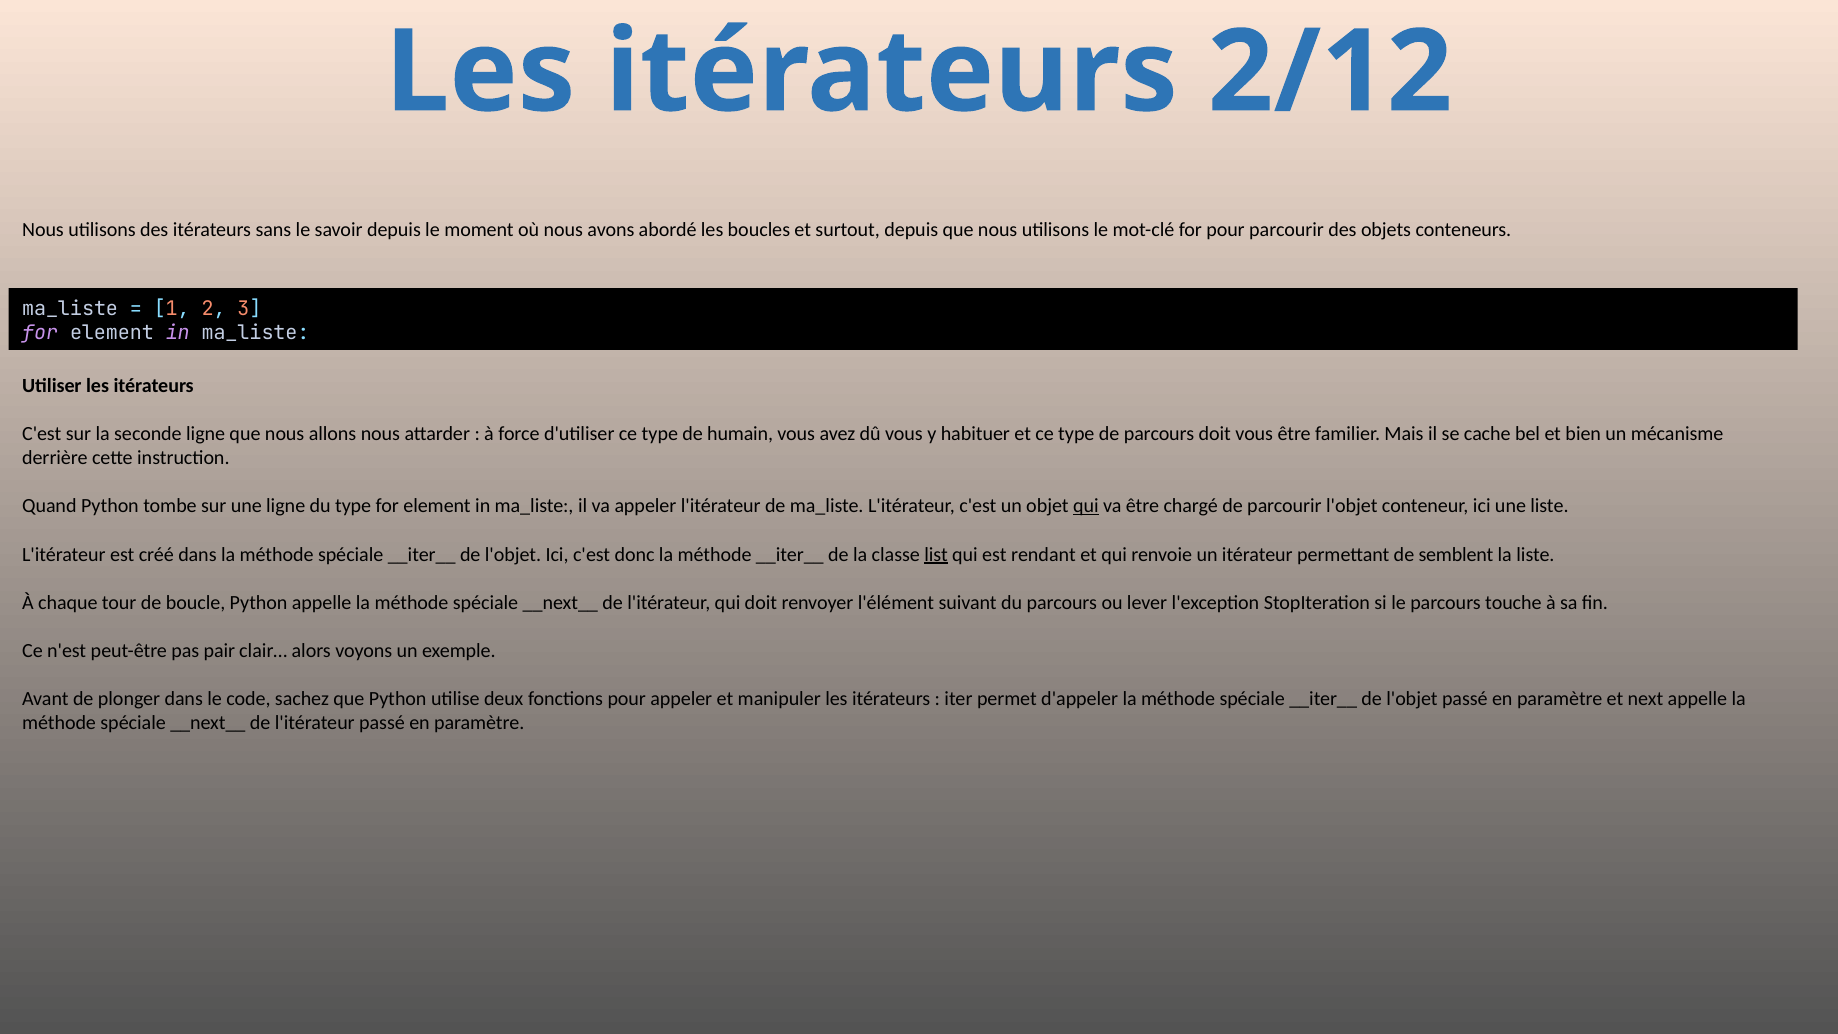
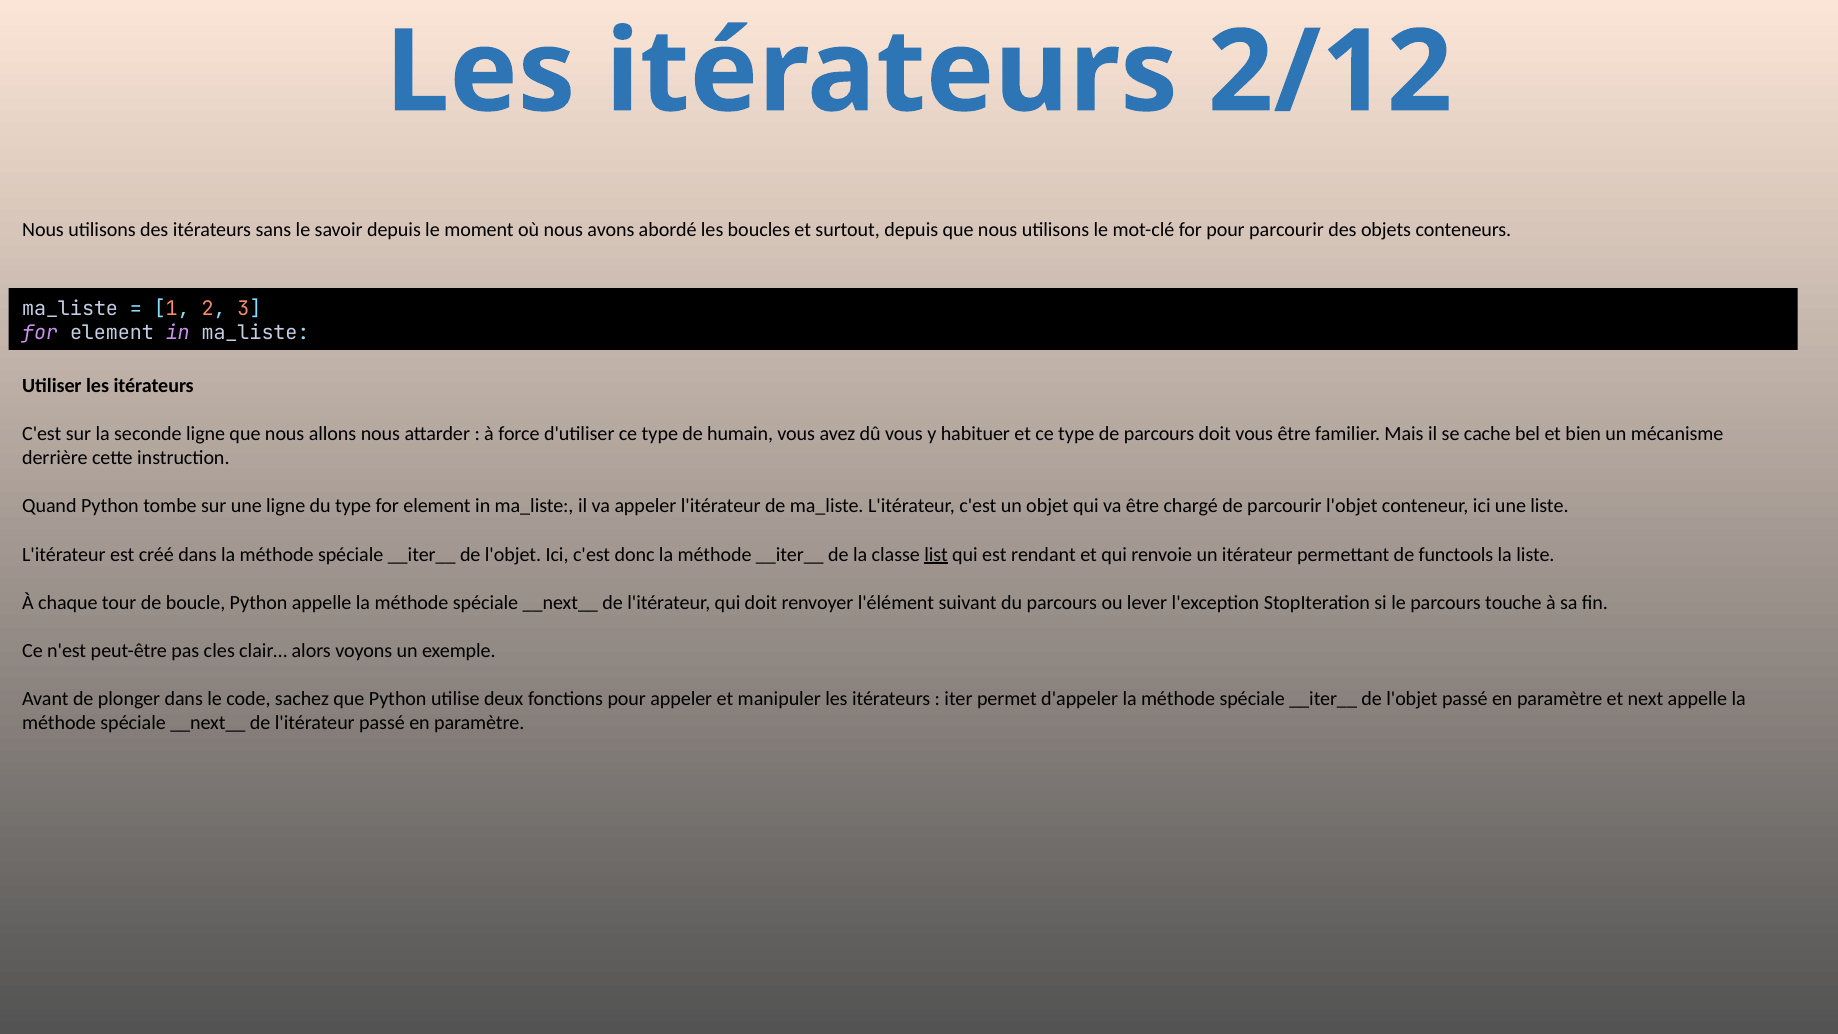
qui underline: present -> none (1086, 506)
semblent: semblent -> functools (1456, 554)
pair: pair -> cles (219, 651)
